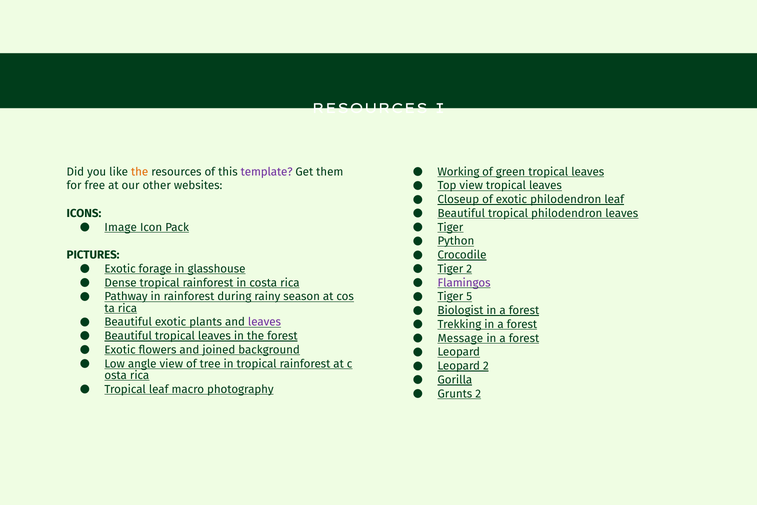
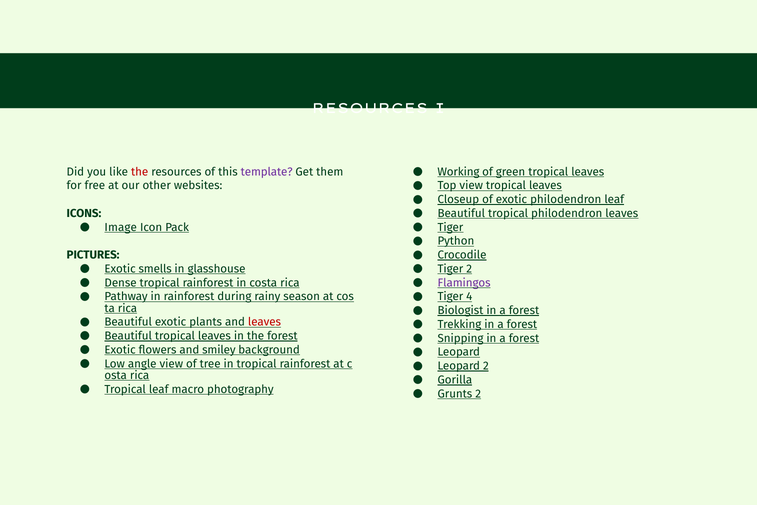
the colour: orange -> red (140, 172)
forage: forage -> smells (155, 269)
5: 5 -> 4 (469, 296)
leaves colour: purple -> red (264, 322)
Message: Message -> Snipping (461, 338)
joined: joined -> smiley (219, 350)
